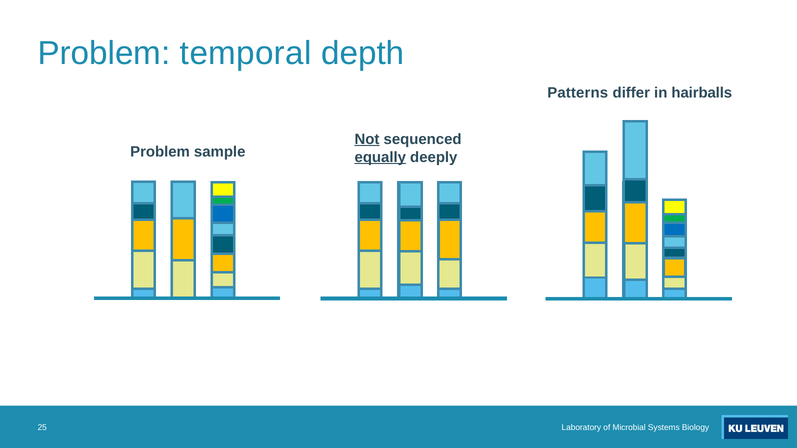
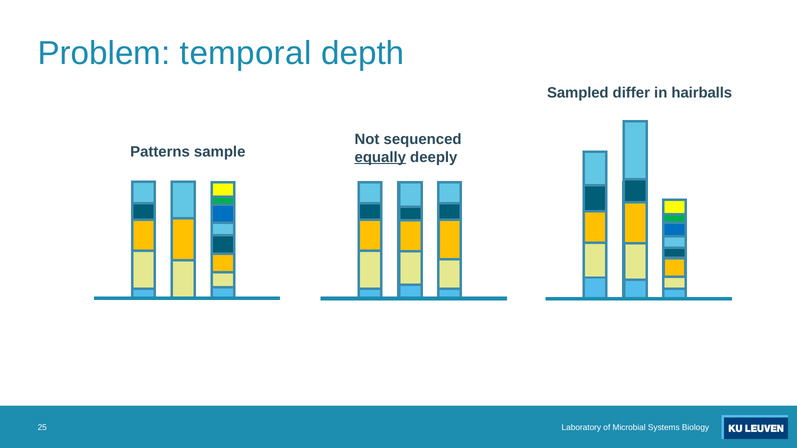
Patterns: Patterns -> Sampled (578, 93)
Not underline: present -> none (367, 139)
Problem: Problem -> Patterns (160, 152)
